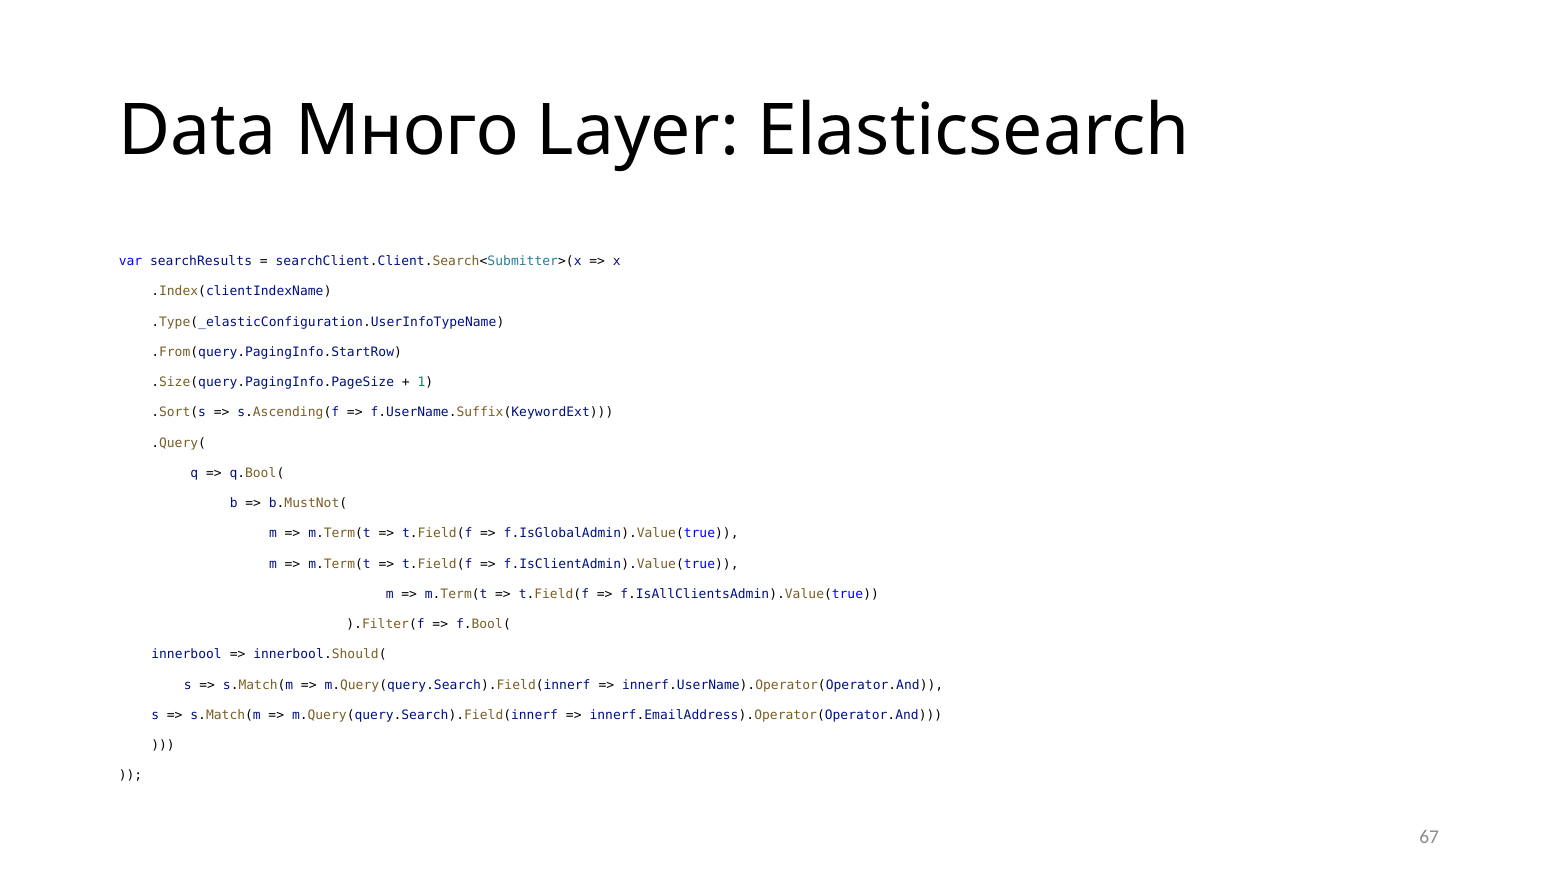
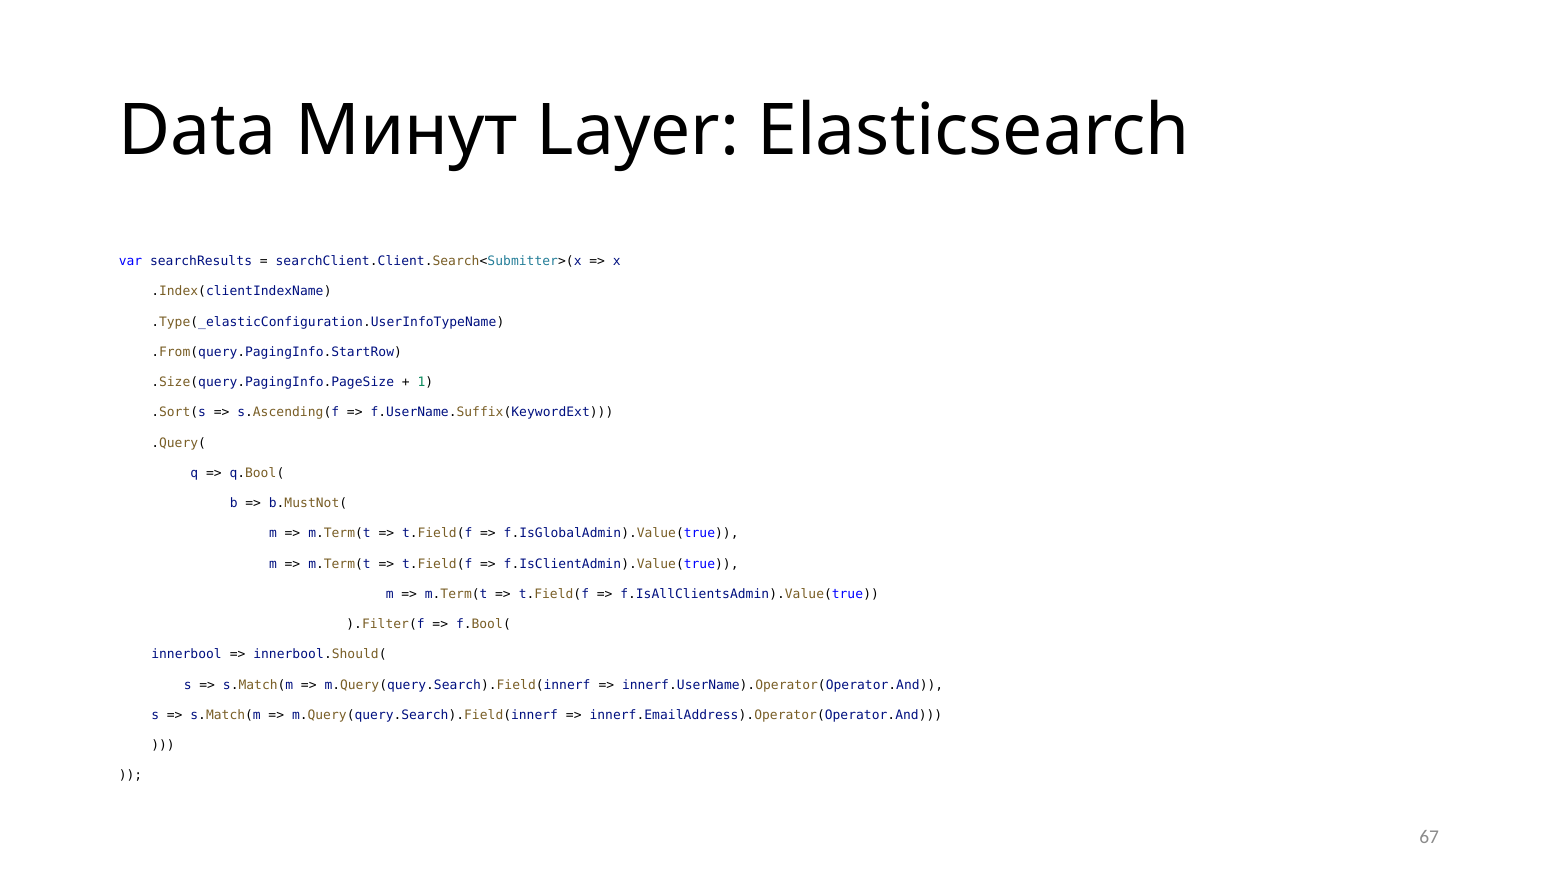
Много: Много -> Минут (407, 131)
